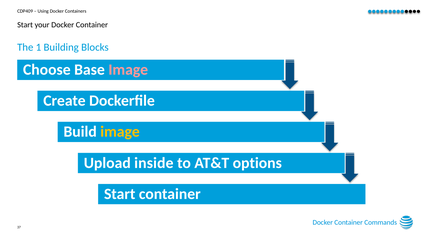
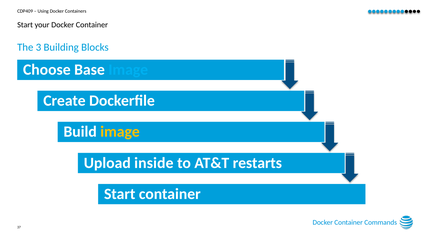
1: 1 -> 3 (39, 47)
Image colour: pink -> light blue (128, 70)
options: options -> restarts (257, 163)
